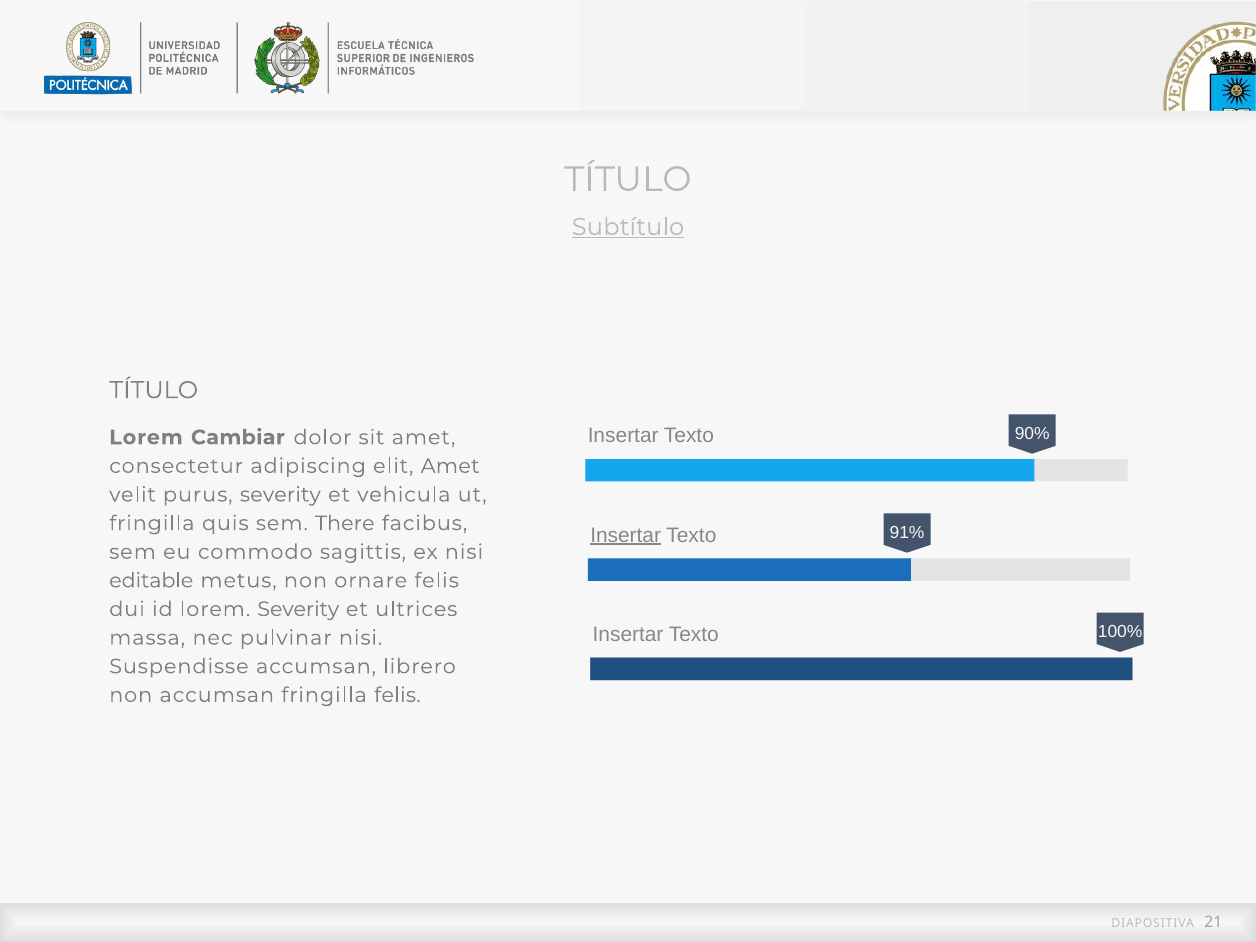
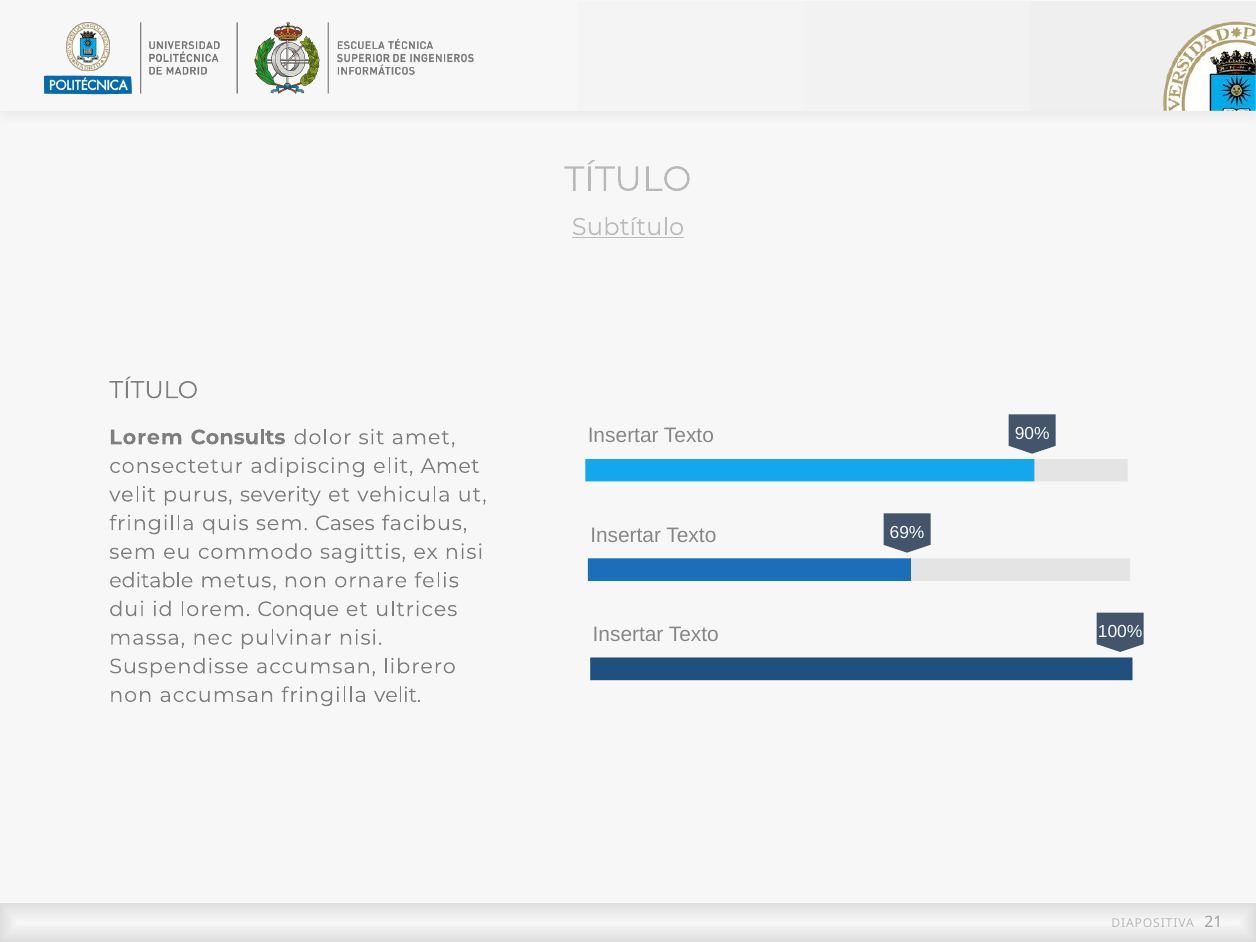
Cambiar: Cambiar -> Consults (238, 437)
There: There -> Cases (345, 523)
Insertar underline: present -> none (626, 535)
91%: 91% -> 69% (907, 533)
lorem Severity: Severity -> Conque (298, 609)
fringilla felis: felis -> velit (398, 695)
